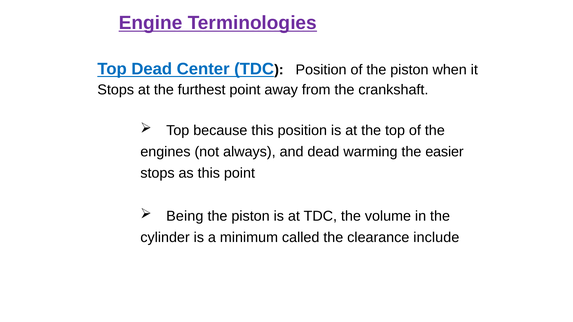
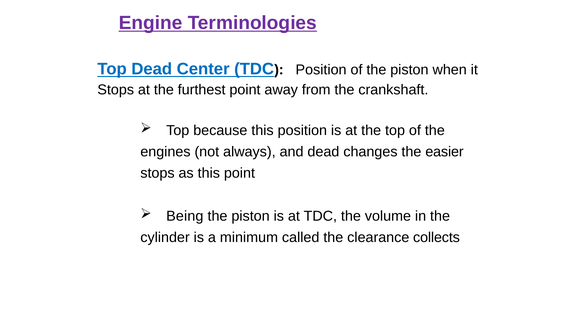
warming: warming -> changes (370, 152)
include: include -> collects (436, 238)
